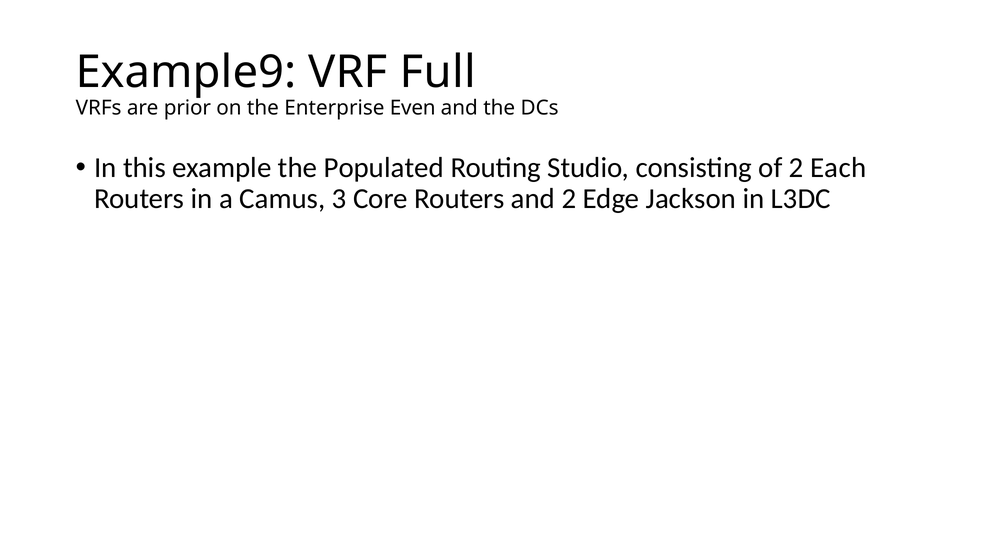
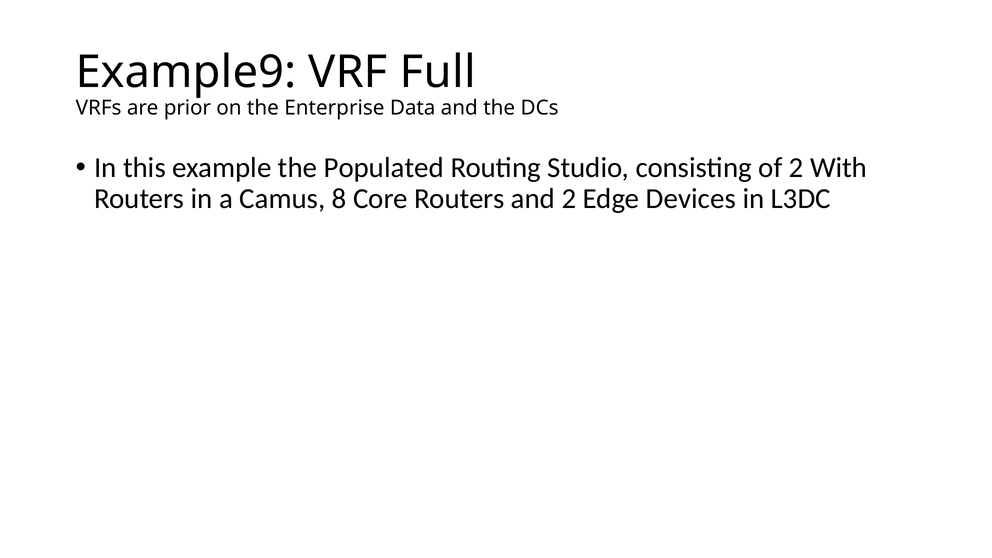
Even: Even -> Data (413, 108)
Each: Each -> With (838, 168)
3: 3 -> 8 (339, 199)
Jackson: Jackson -> Devices (691, 199)
